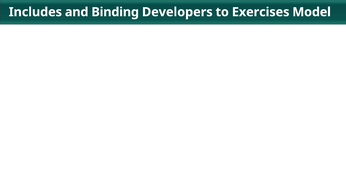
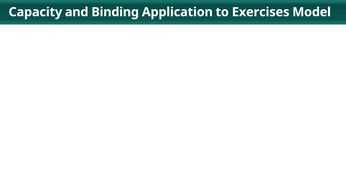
Includes: Includes -> Capacity (35, 12)
Developers: Developers -> Application (177, 12)
